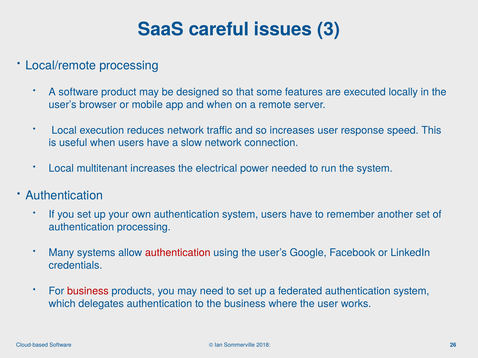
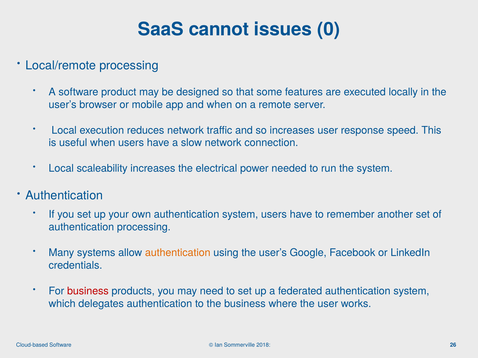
careful: careful -> cannot (219, 29)
3: 3 -> 0 (329, 29)
multitenant: multitenant -> scaleability (102, 169)
authentication colour: red -> orange (178, 253)
